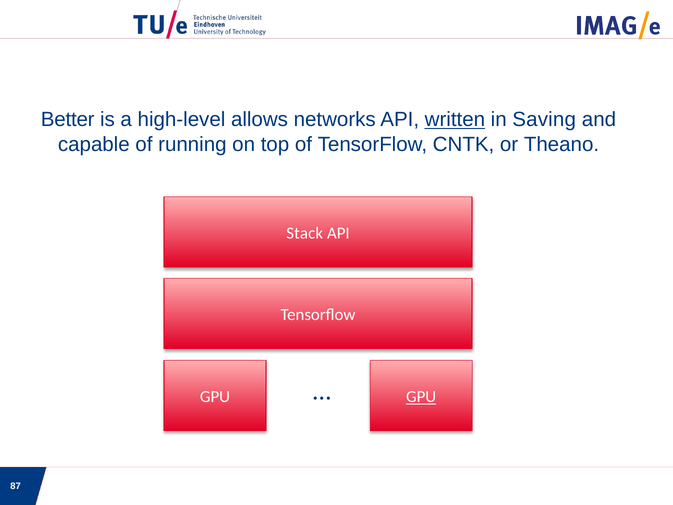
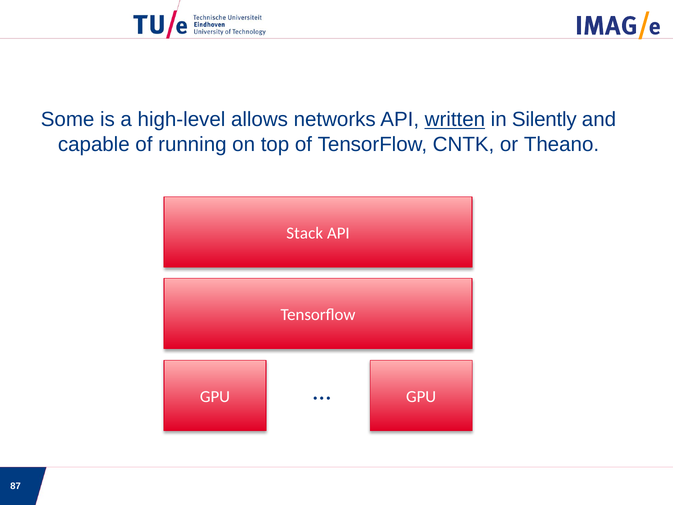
Better: Better -> Some (68, 120)
Saving: Saving -> Silently (544, 120)
GPU underline: present -> none (421, 397)
